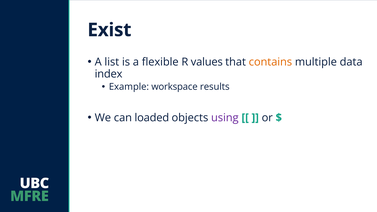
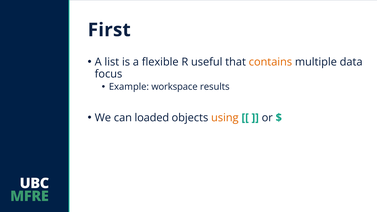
Exist: Exist -> First (109, 30)
values: values -> useful (207, 62)
index: index -> focus (109, 74)
using colour: purple -> orange (225, 118)
